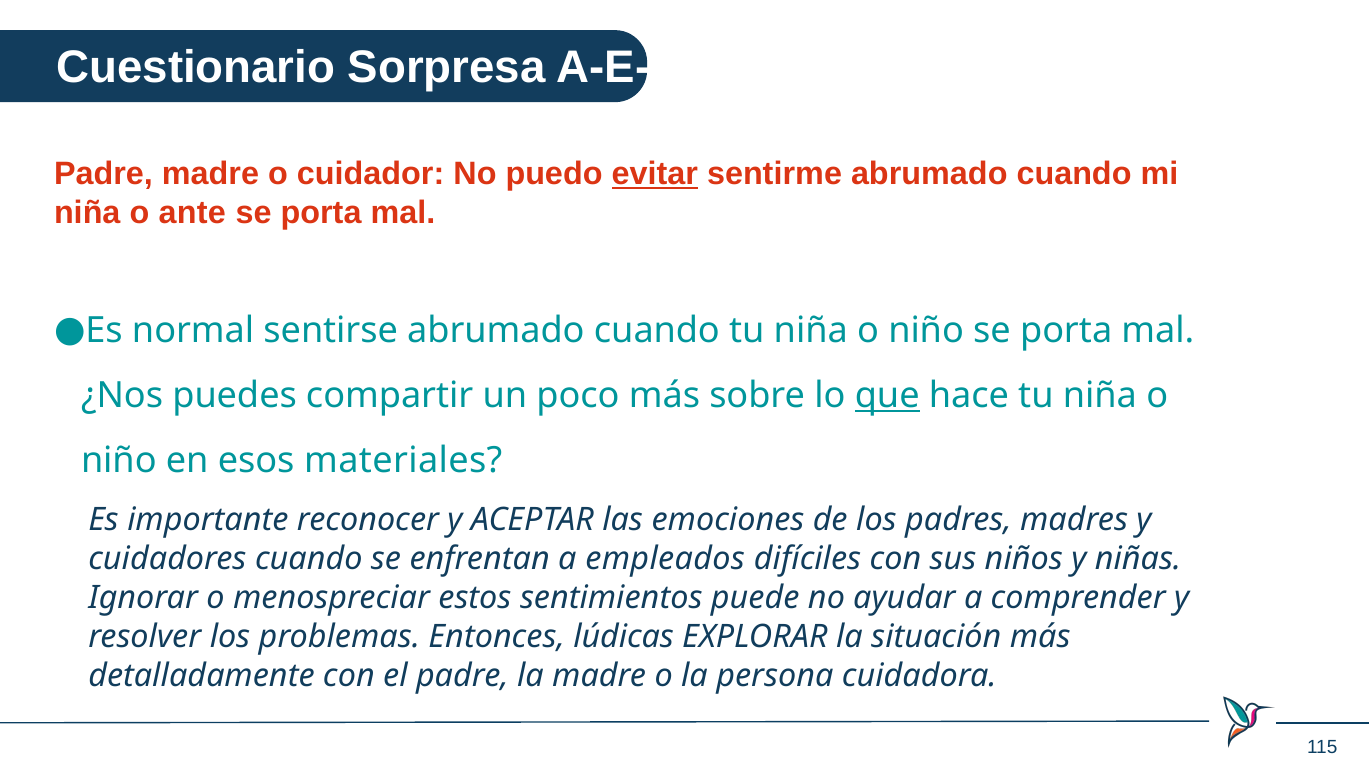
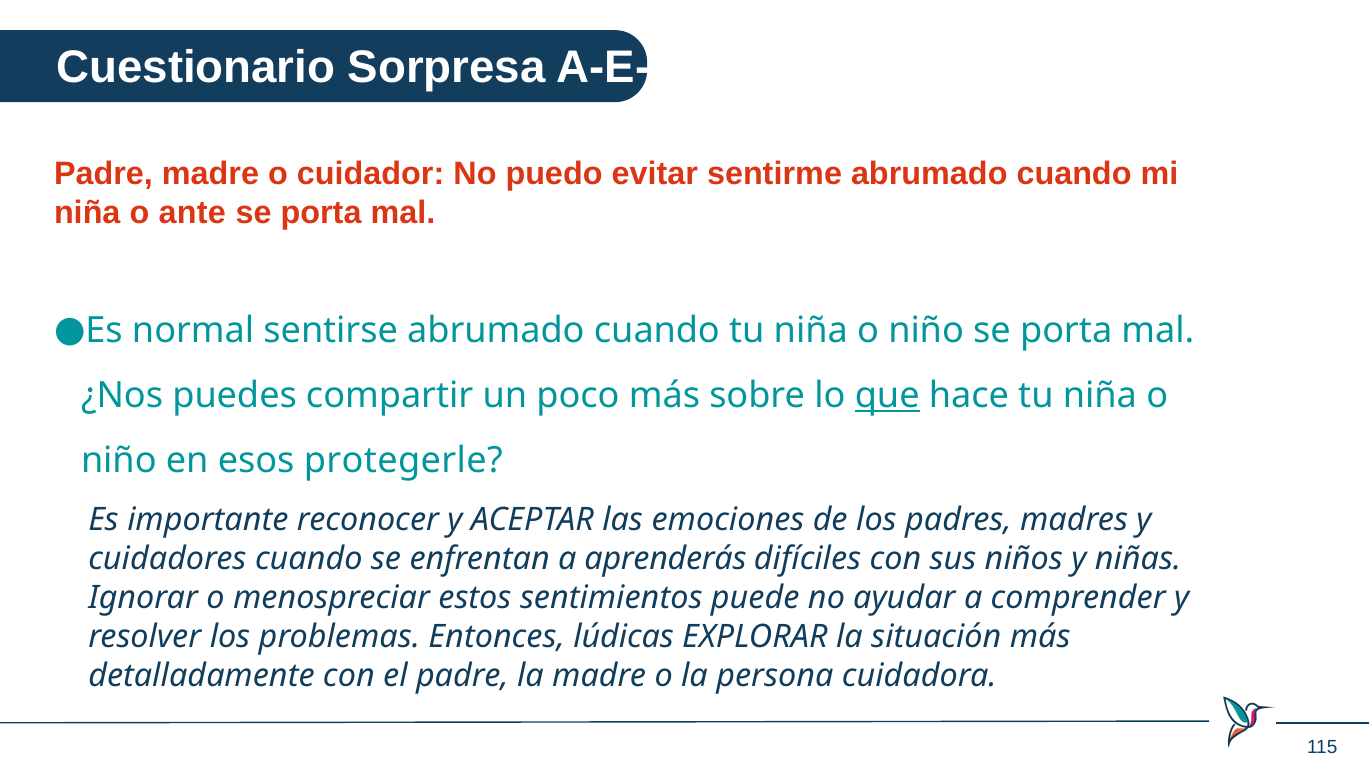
evitar underline: present -> none (655, 174)
materiales: materiales -> protegerle (403, 460)
empleados: empleados -> aprenderás (665, 559)
